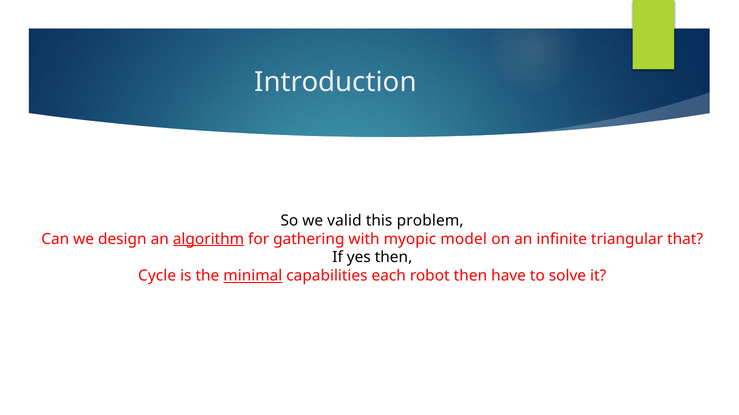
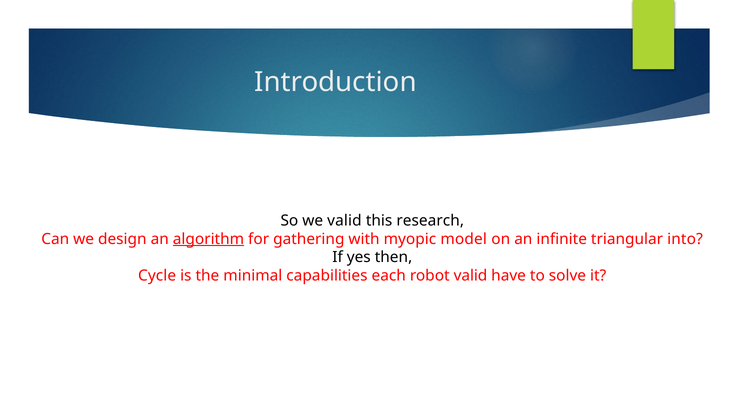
problem: problem -> research (430, 221)
that: that -> into (685, 239)
minimal underline: present -> none (253, 276)
robot then: then -> valid (470, 276)
